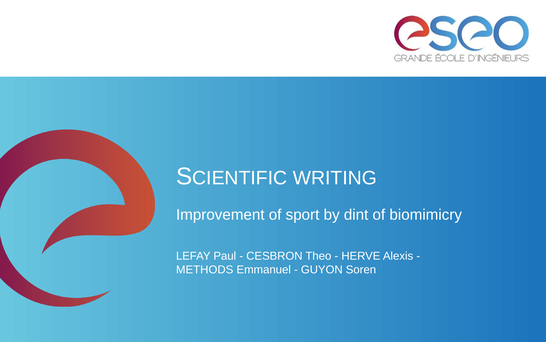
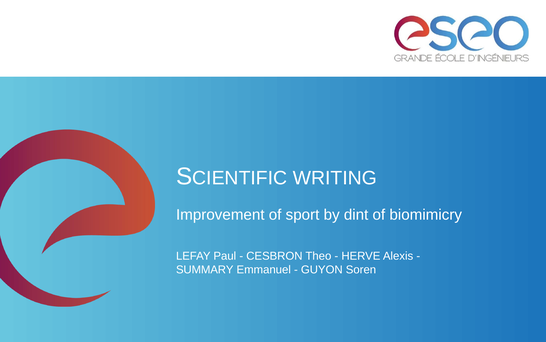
METHODS: METHODS -> SUMMARY (205, 269)
